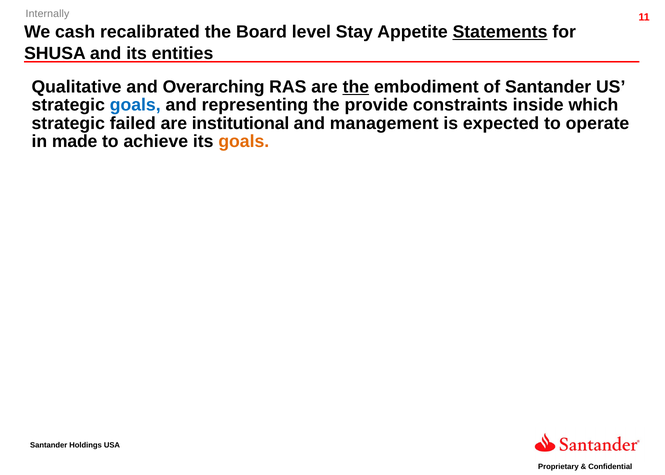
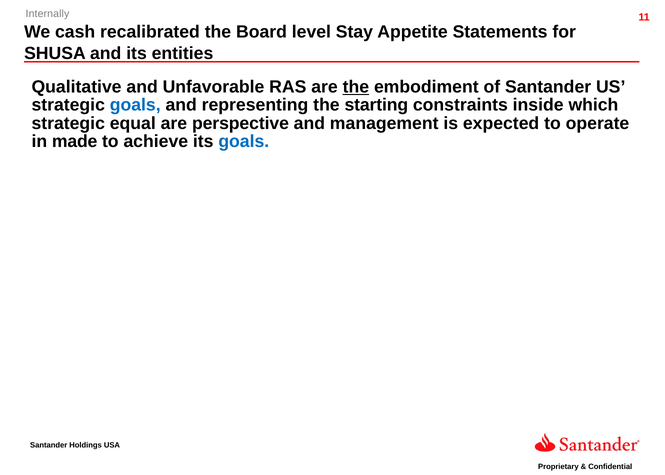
Statements underline: present -> none (500, 32)
Overarching: Overarching -> Unfavorable (213, 87)
provide: provide -> starting (376, 105)
failed: failed -> equal (133, 123)
institutional: institutional -> perspective (240, 123)
goals colour: orange -> blue (244, 141)
